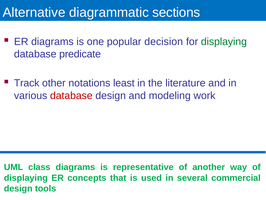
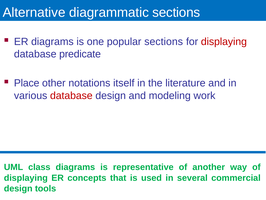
popular decision: decision -> sections (164, 42)
displaying colour: green -> red (224, 42)
Track: Track -> Place (27, 83)
least: least -> itself (124, 83)
